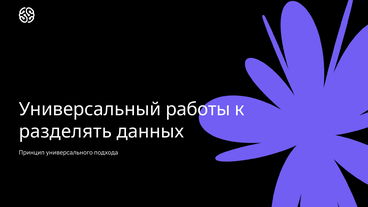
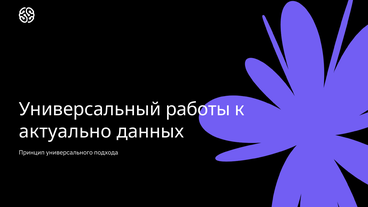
разделять: разделять -> актуально (65, 131)
